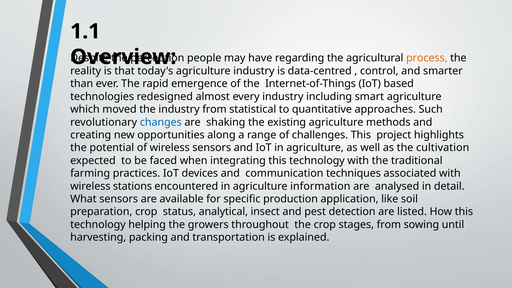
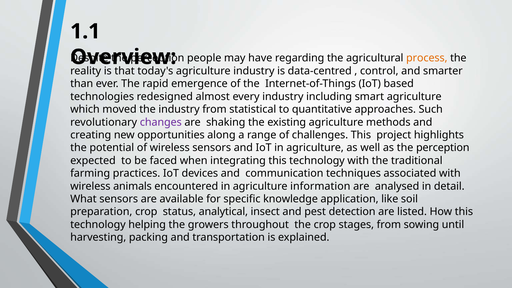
changes colour: blue -> purple (161, 122)
as the cultivation: cultivation -> perception (443, 148)
stations: stations -> animals (132, 186)
production: production -> knowledge (291, 199)
